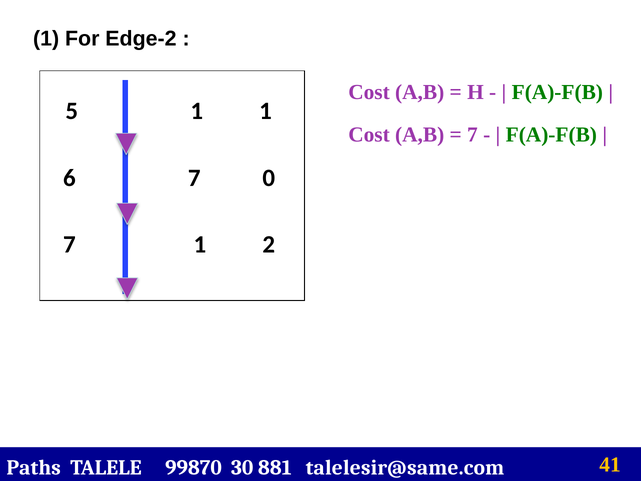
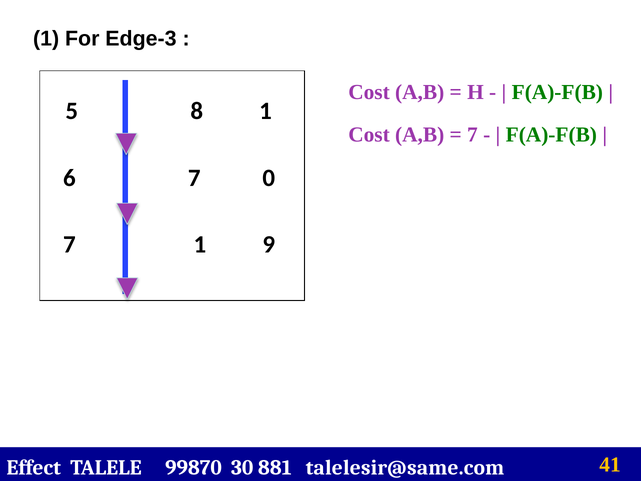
Edge-2: Edge-2 -> Edge-3 (141, 39)
5 1: 1 -> 8 (197, 111)
2: 2 -> 9 (269, 244)
Paths: Paths -> Effect (34, 467)
